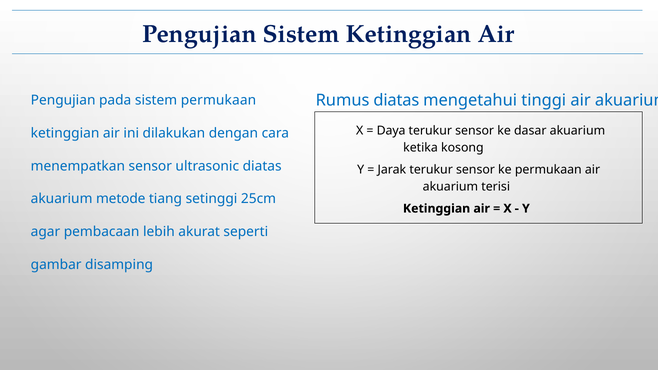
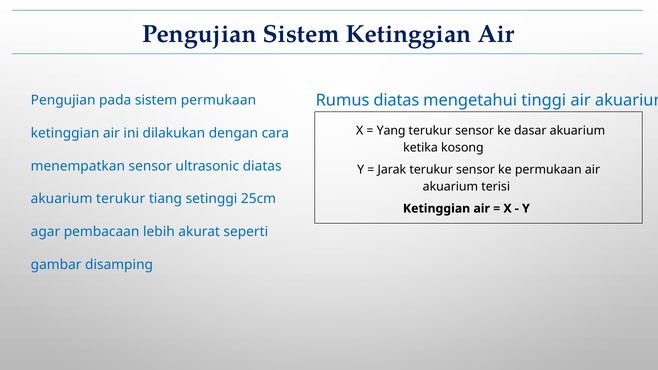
Daya: Daya -> Yang (391, 131)
akuarium metode: metode -> terukur (121, 199)
